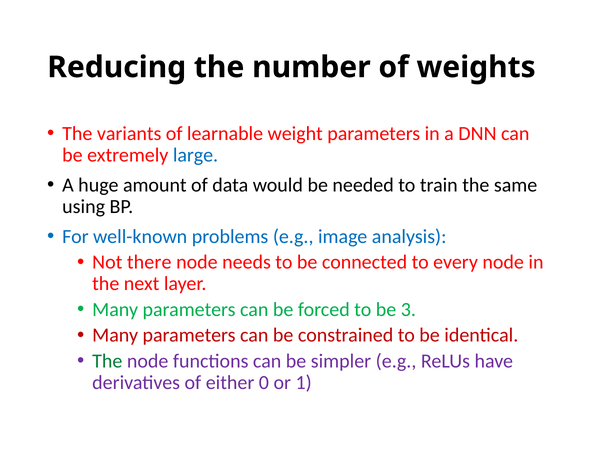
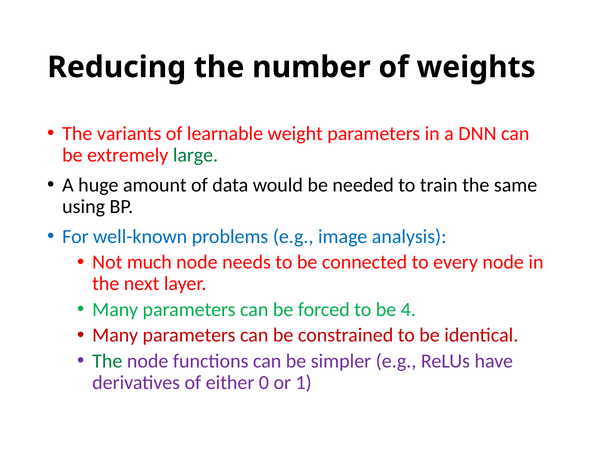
large colour: blue -> green (195, 155)
there: there -> much (149, 262)
3: 3 -> 4 (408, 310)
